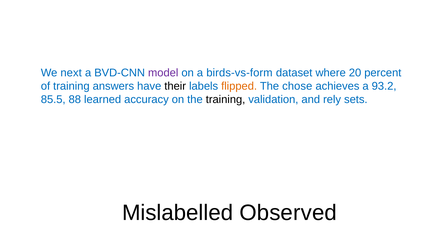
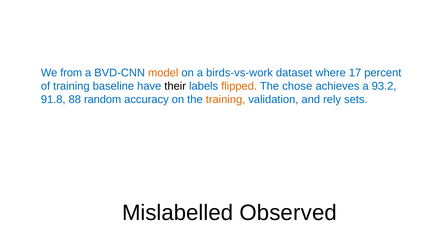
next: next -> from (71, 73)
model colour: purple -> orange (163, 73)
birds-vs-form: birds-vs-form -> birds-vs-work (239, 73)
20: 20 -> 17 (355, 73)
answers: answers -> baseline (113, 86)
85.5: 85.5 -> 91.8 (53, 99)
learned: learned -> random (103, 99)
training colour: black -> orange (226, 99)
